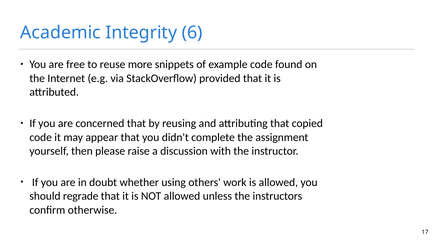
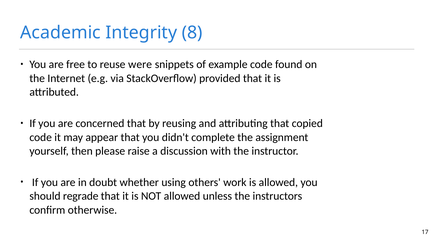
6: 6 -> 8 (192, 32)
more: more -> were (140, 64)
